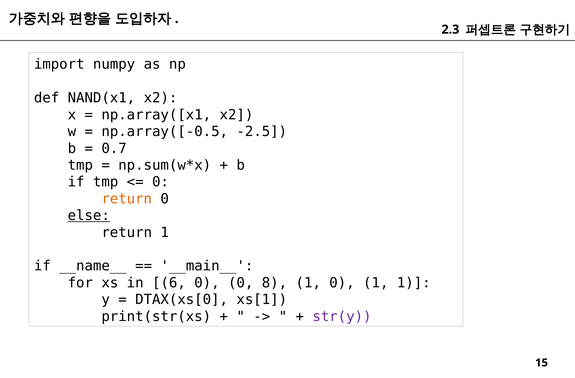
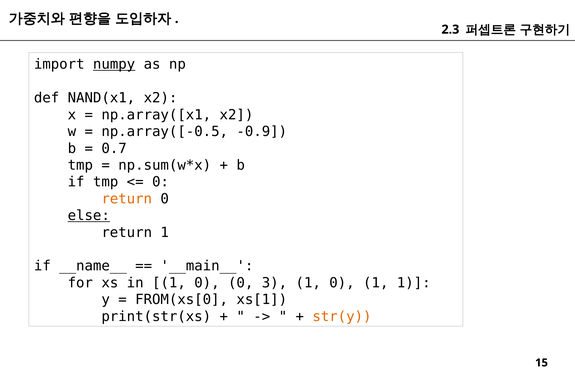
numpy underline: none -> present (114, 64)
-2.5: -2.5 -> -0.9 (262, 131)
in 6: 6 -> 1 (169, 283)
8: 8 -> 3 (274, 283)
DTAX(xs[0: DTAX(xs[0 -> FROM(xs[0 (182, 299)
str(y colour: purple -> orange (342, 316)
